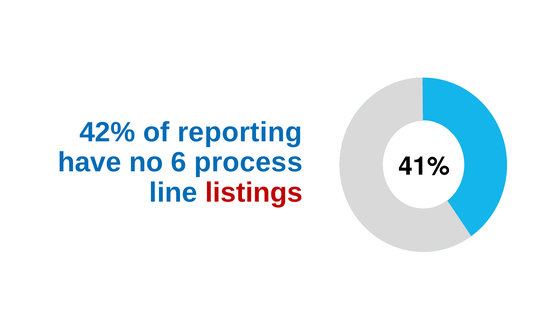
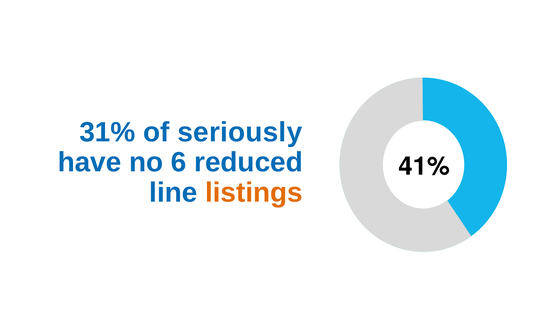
42%: 42% -> 31% (107, 132)
reporting: reporting -> seriously (240, 132)
process: process -> reduced (249, 163)
listings colour: red -> orange (254, 193)
